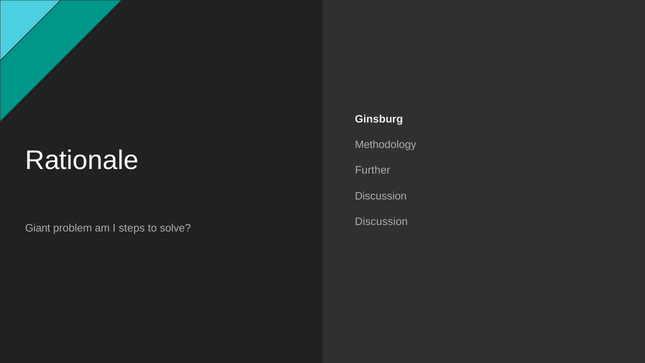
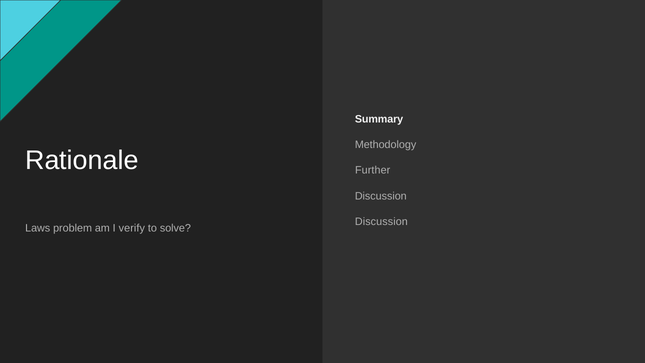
Ginsburg: Ginsburg -> Summary (379, 119)
Giant: Giant -> Laws (38, 228)
steps: steps -> verify (132, 228)
